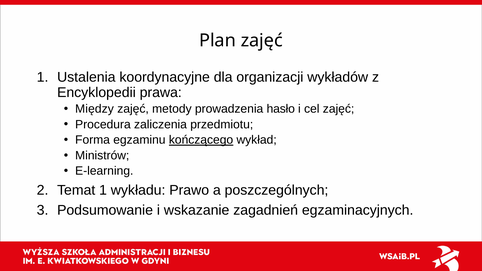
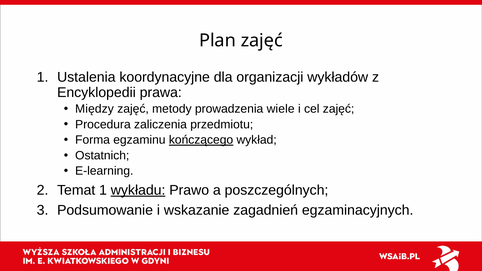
hasło: hasło -> wiele (281, 109)
Ministrów: Ministrów -> Ostatnich (102, 156)
wykładu underline: none -> present (138, 190)
